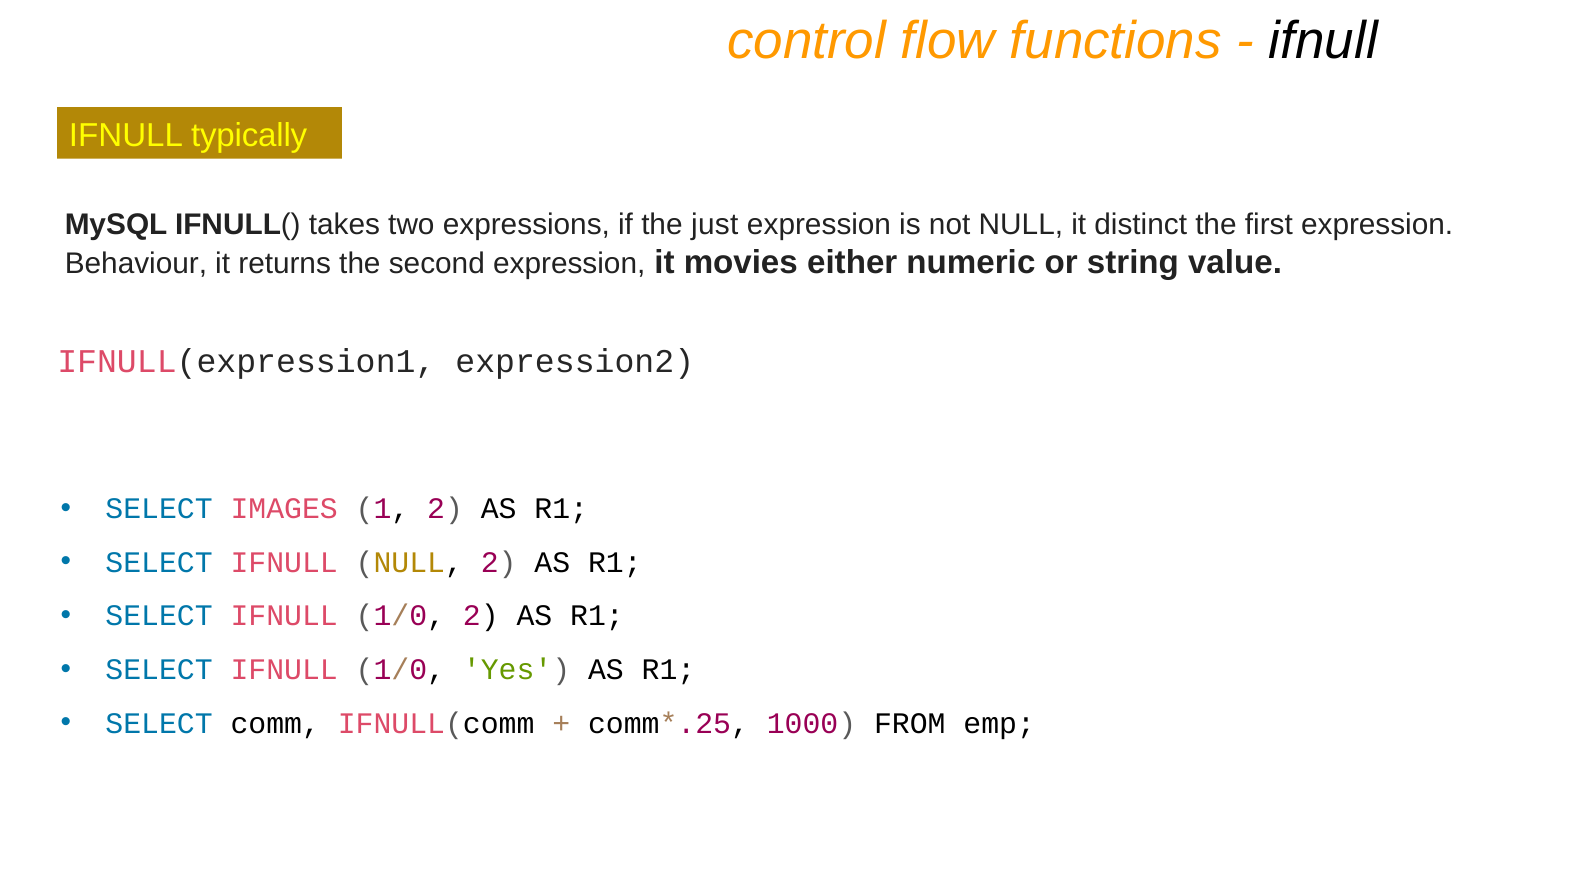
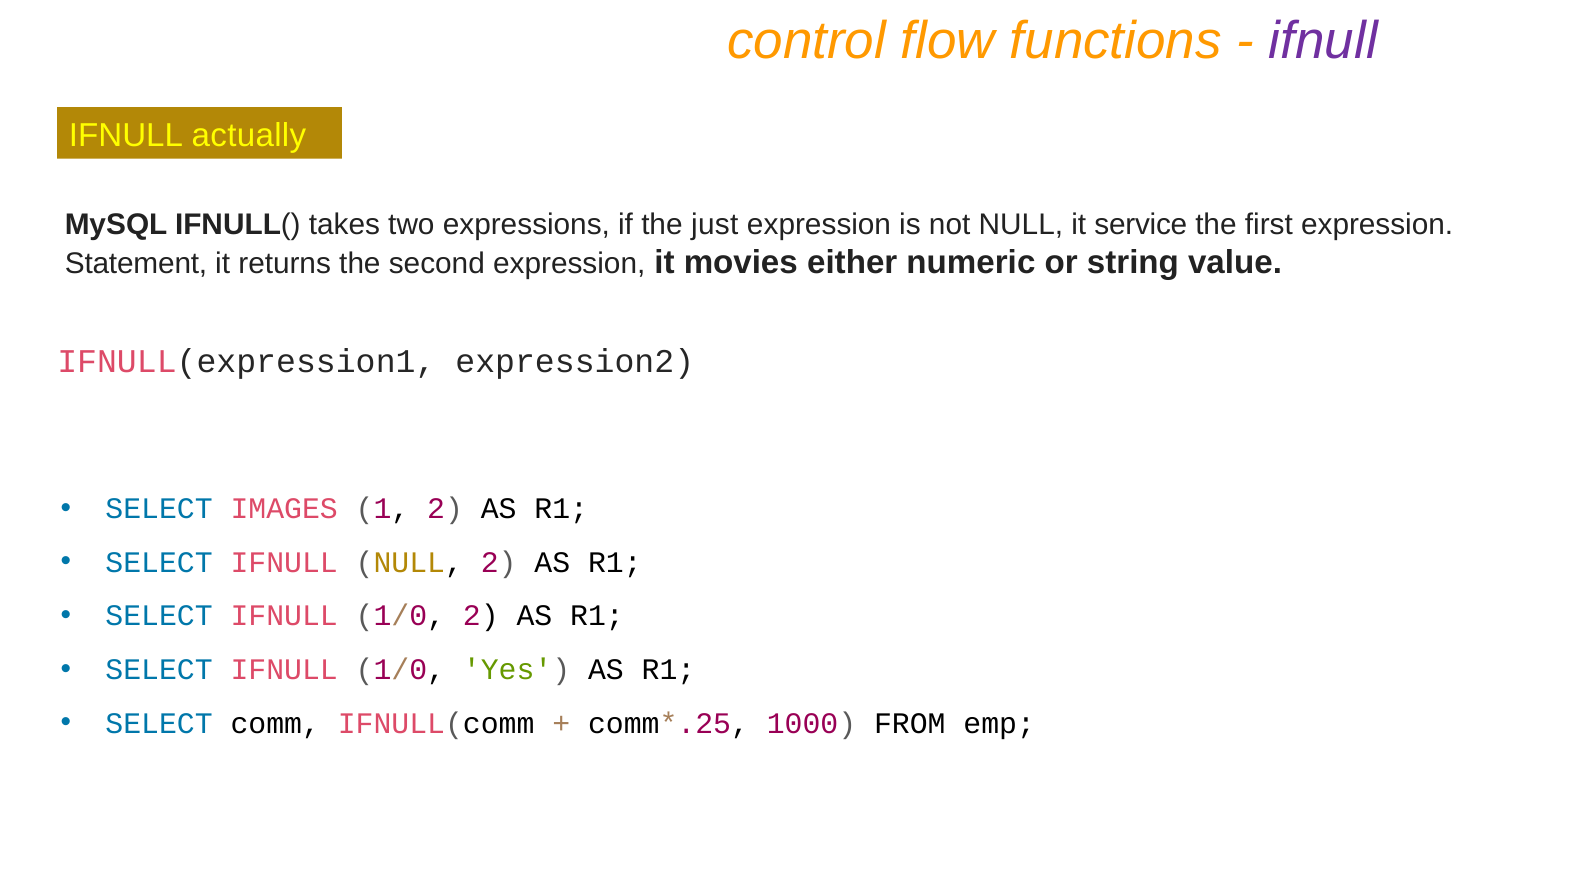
ifnull colour: black -> purple (1323, 41)
typically: typically -> actually (249, 135)
distinct: distinct -> service (1141, 225)
Behaviour: Behaviour -> Statement (136, 264)
